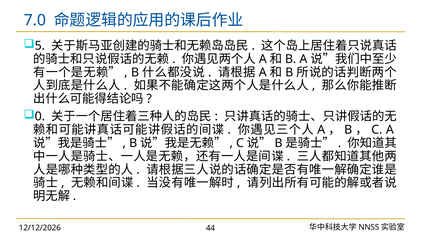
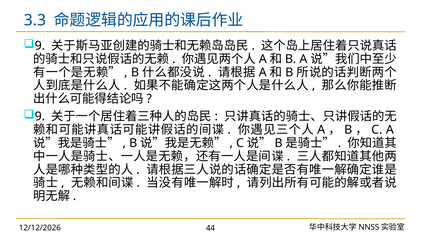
7.0: 7.0 -> 3.3 (35, 20)
5: 5 -> 9 (40, 46)
0: 0 -> 9 (40, 116)
